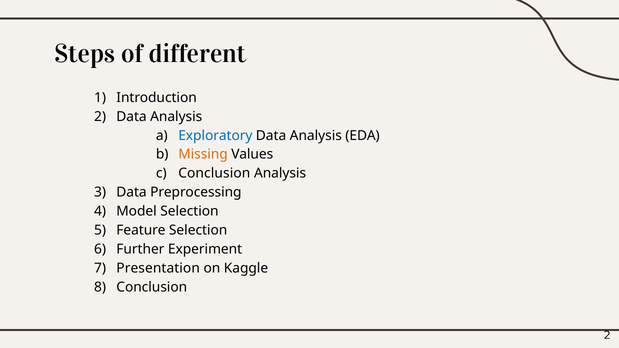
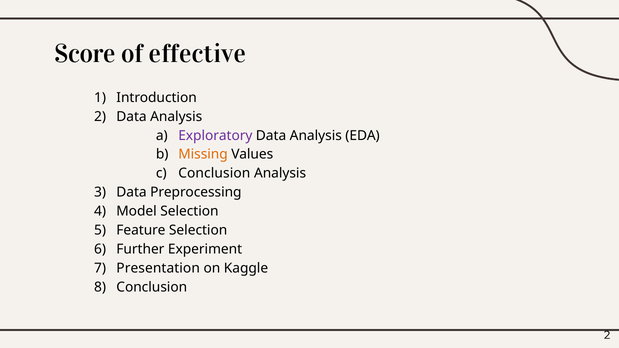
Steps: Steps -> Score (85, 54)
different: different -> effective (197, 54)
Exploratory colour: blue -> purple (215, 136)
